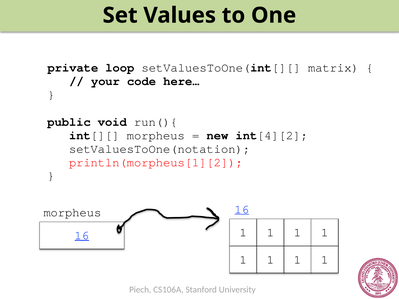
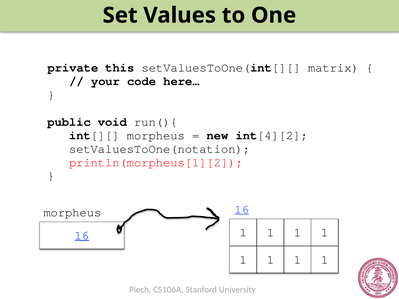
loop: loop -> this (120, 68)
